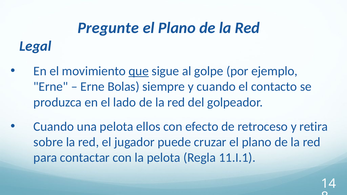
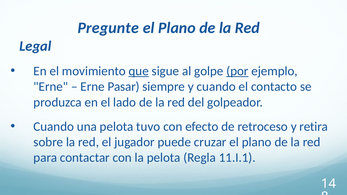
por underline: none -> present (237, 71)
Bolas: Bolas -> Pasar (124, 87)
ellos: ellos -> tuvo (148, 127)
